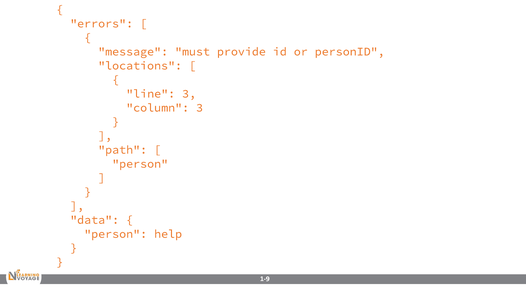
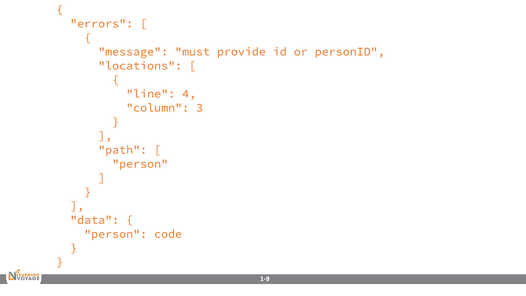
line 3: 3 -> 4 (189, 94)
help: help -> code (168, 234)
